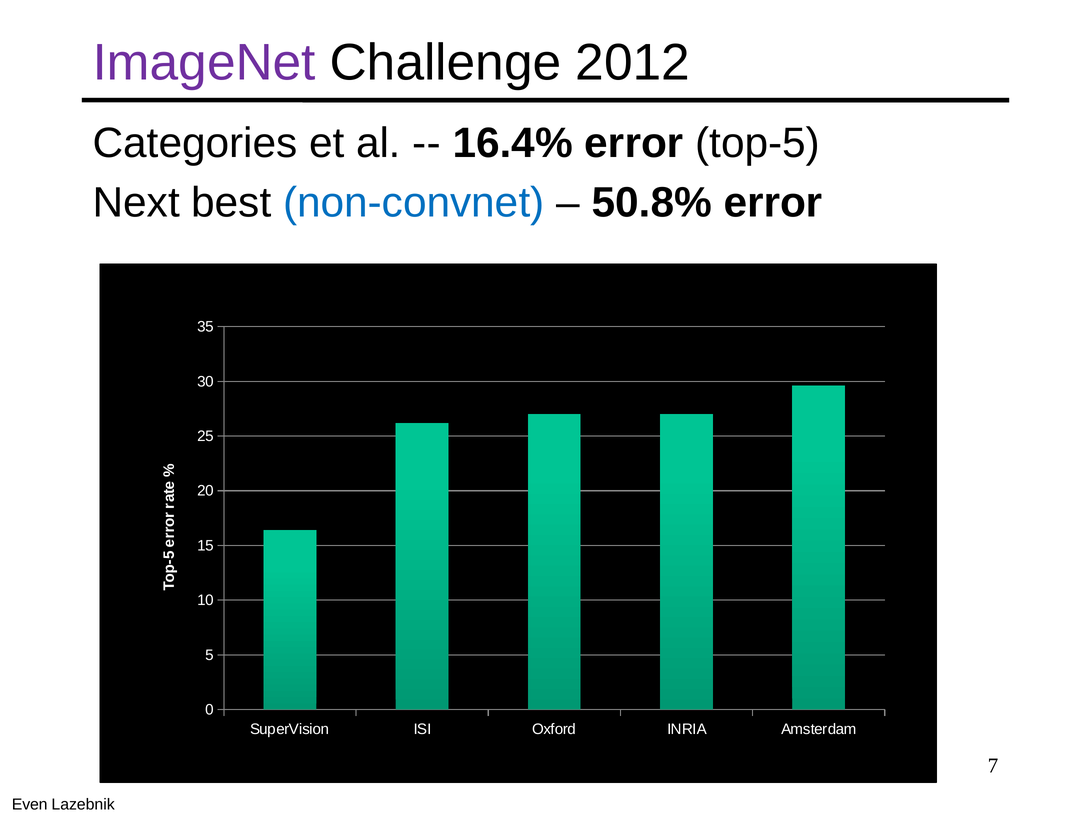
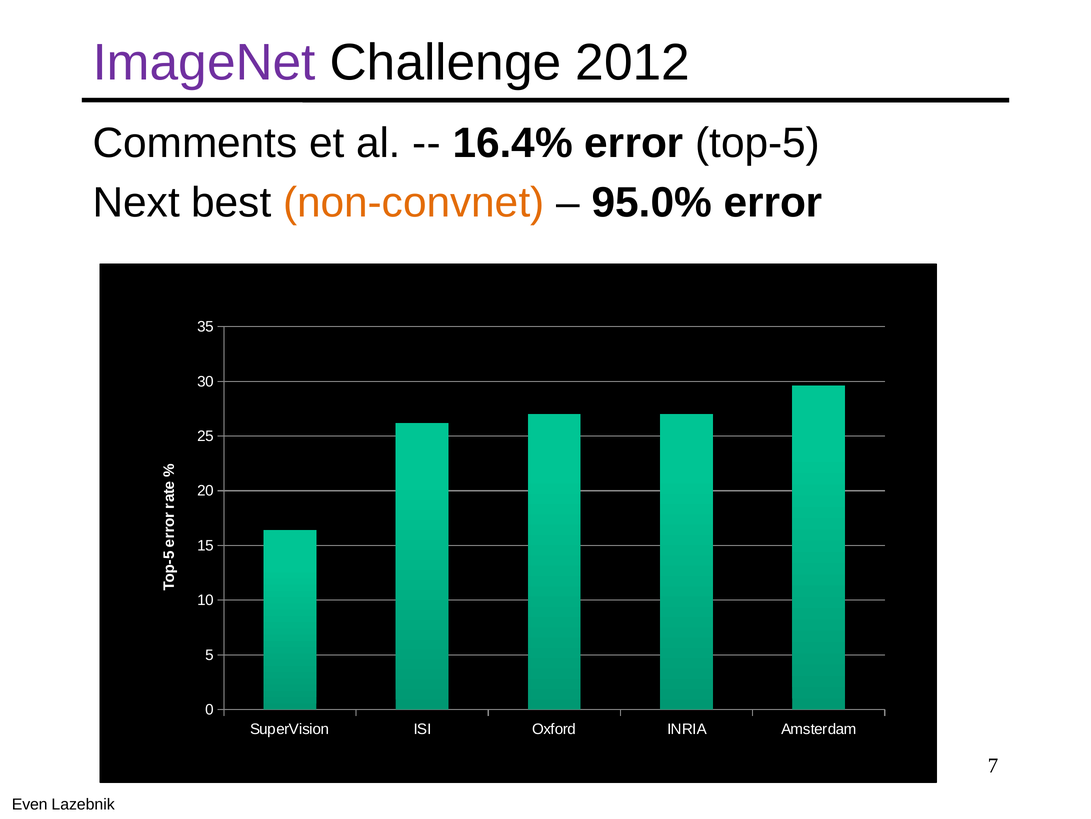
Categories: Categories -> Comments (195, 143)
non-convnet colour: blue -> orange (414, 202)
50.8%: 50.8% -> 95.0% (652, 202)
